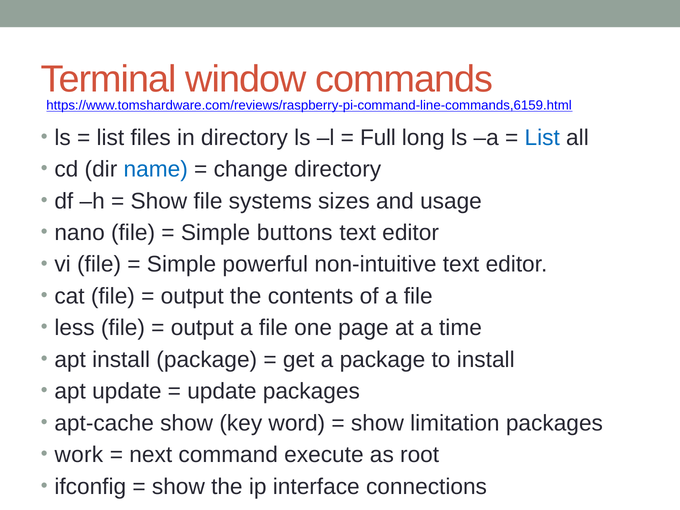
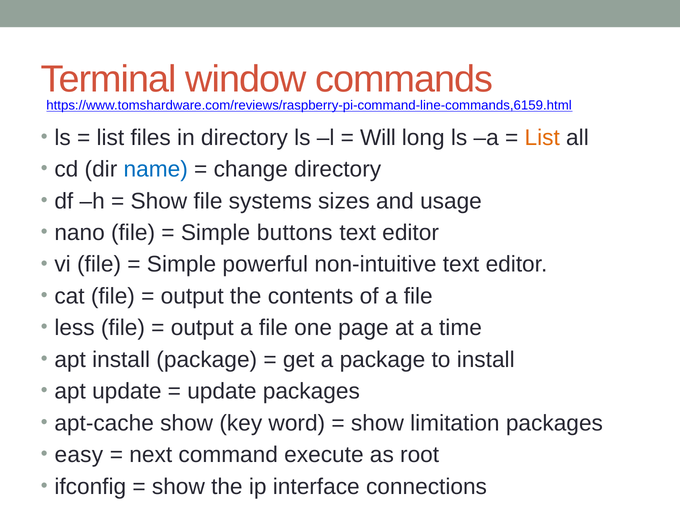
Full: Full -> Will (378, 138)
List colour: blue -> orange (542, 138)
work: work -> easy (79, 455)
